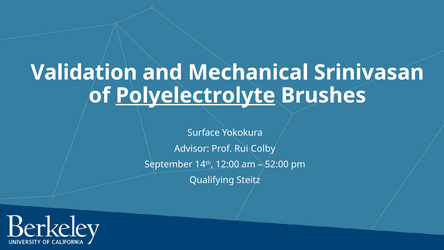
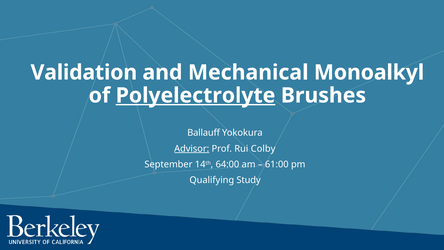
Srinivasan: Srinivasan -> Monoalkyl (369, 72)
Surface: Surface -> Ballauff (204, 133)
Advisor underline: none -> present (192, 148)
12:00: 12:00 -> 64:00 (227, 164)
52:00: 52:00 -> 61:00 (277, 164)
Steitz: Steitz -> Study (249, 180)
